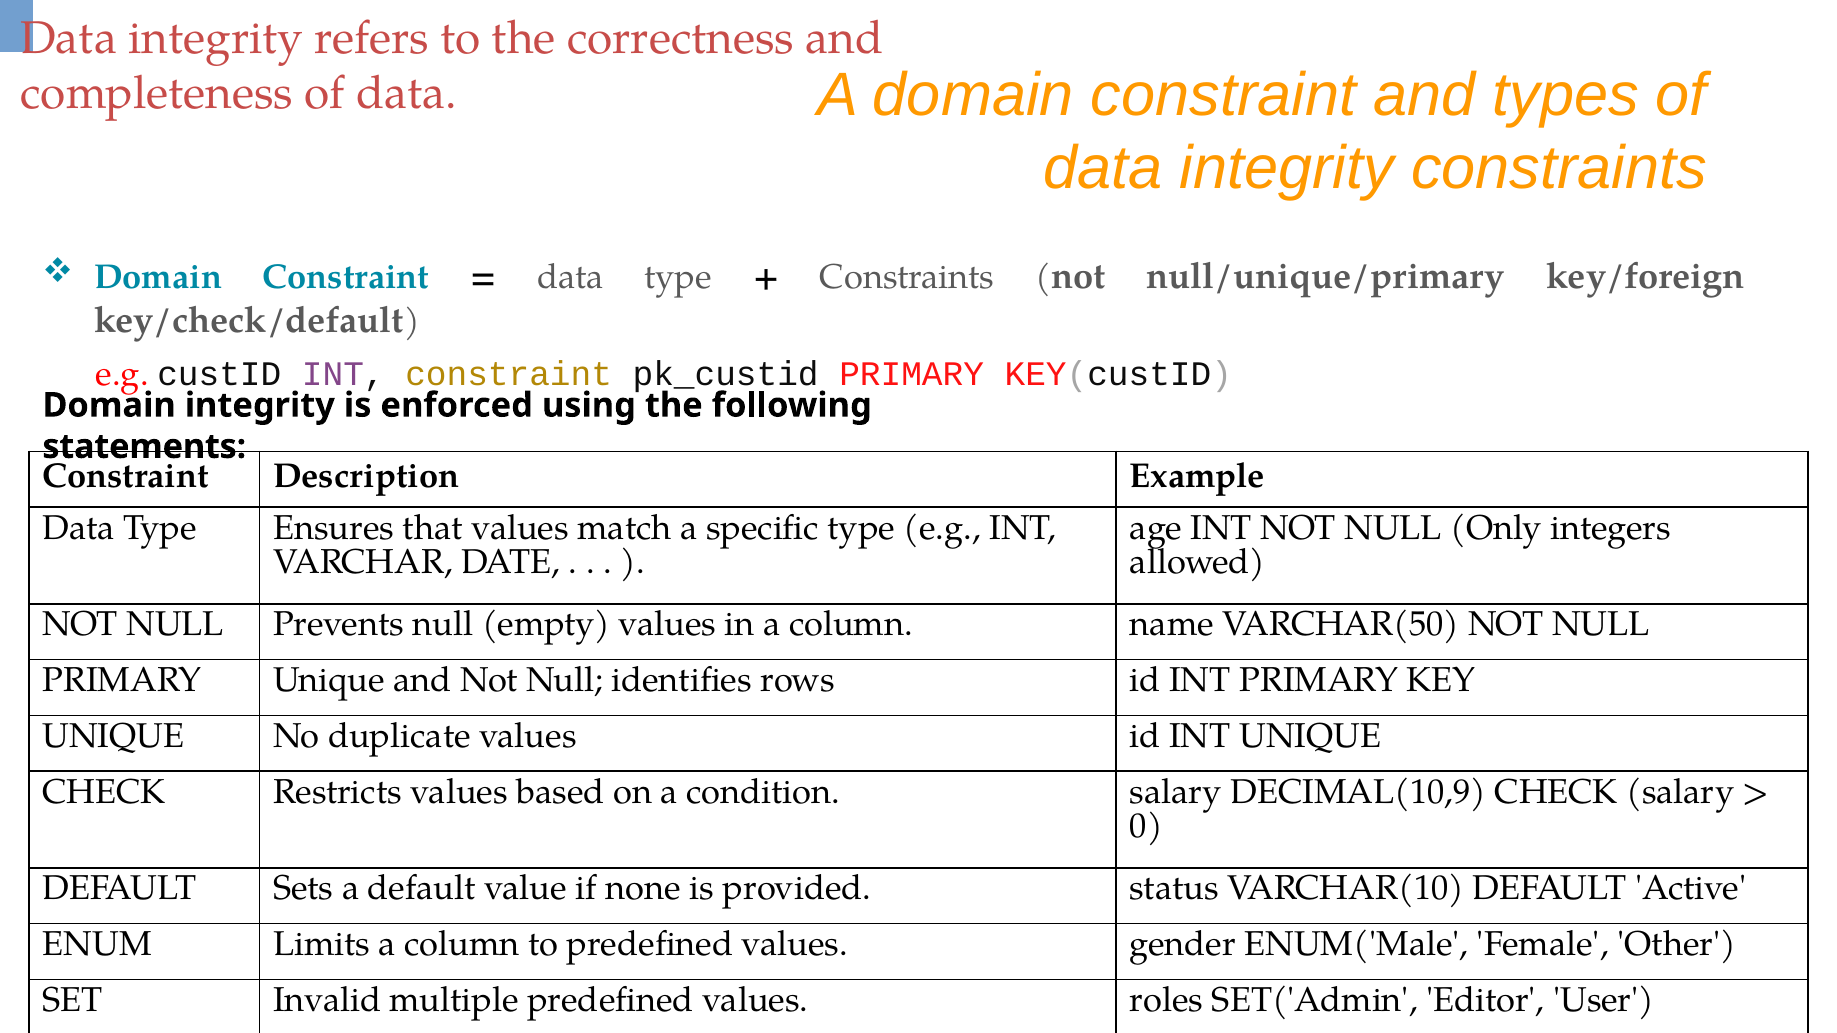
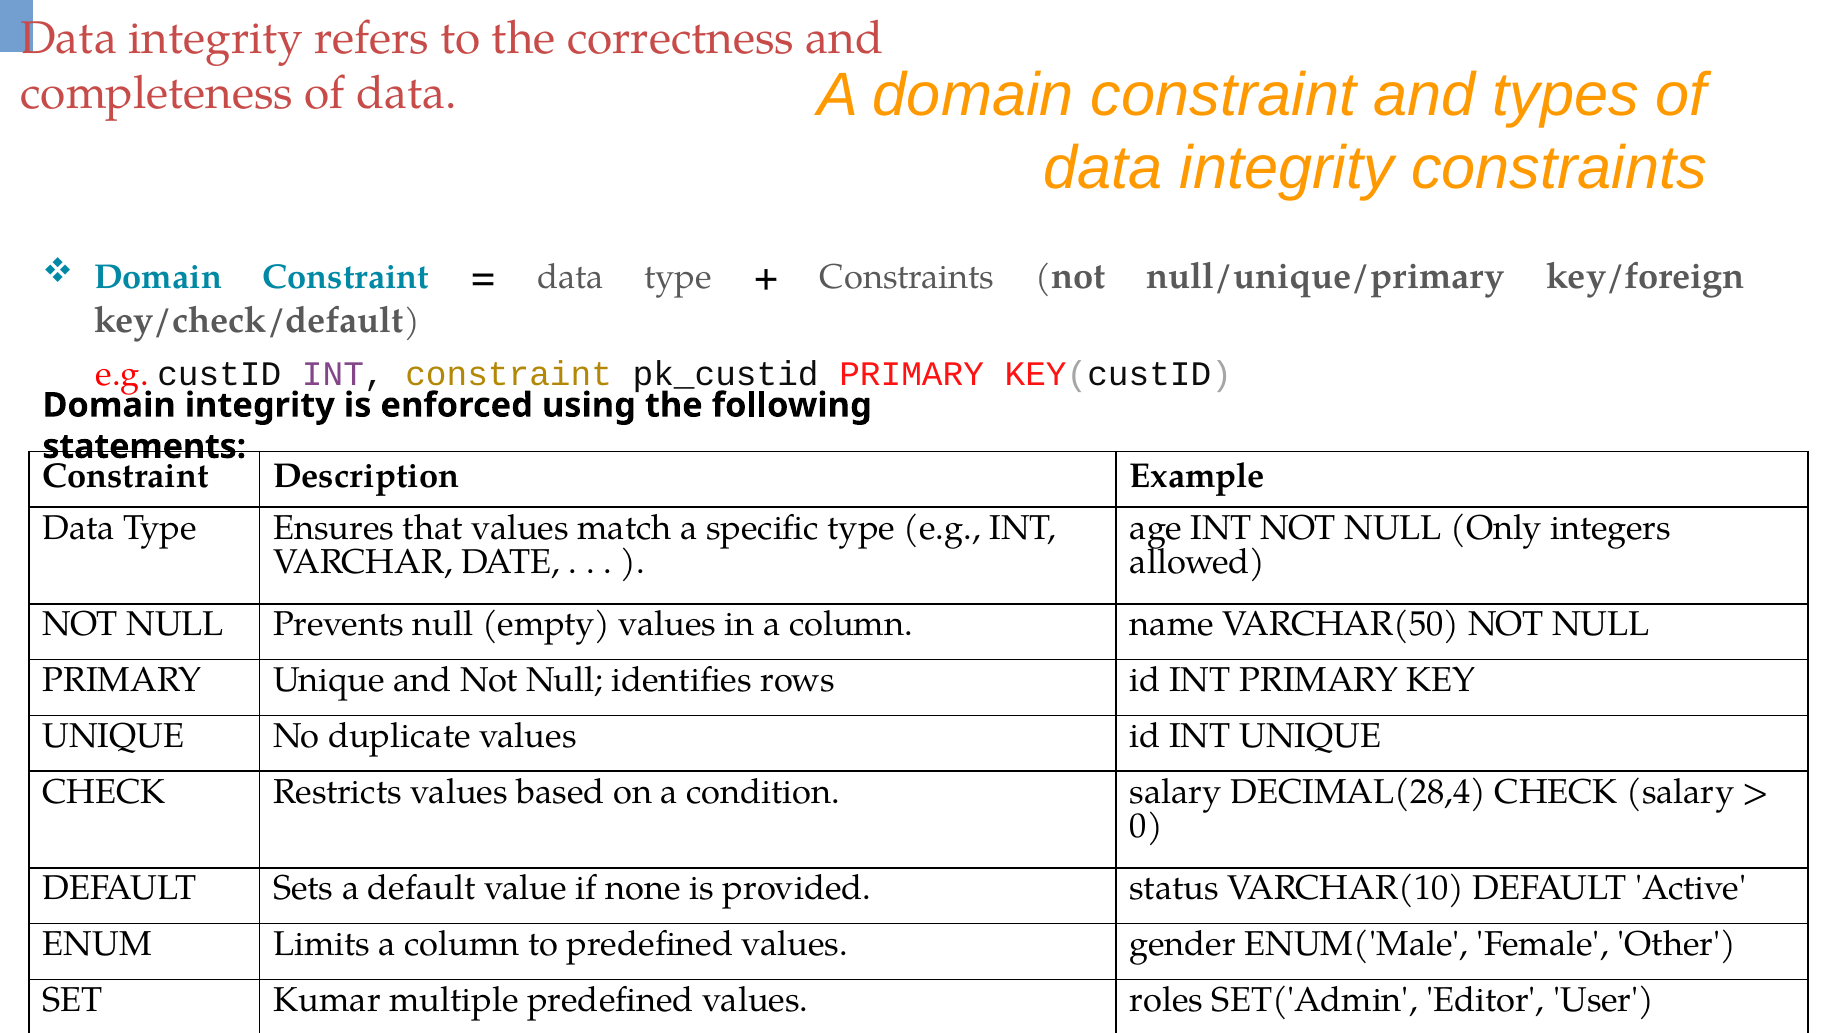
DECIMAL(10,9: DECIMAL(10,9 -> DECIMAL(28,4 (1358, 792)
Invalid: Invalid -> Kumar (327, 1000)
